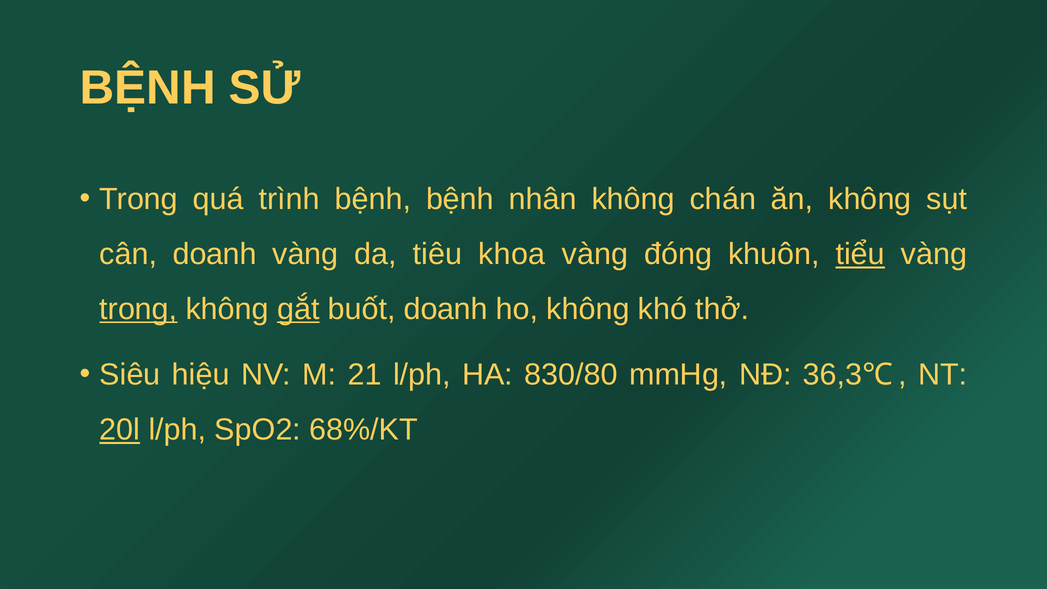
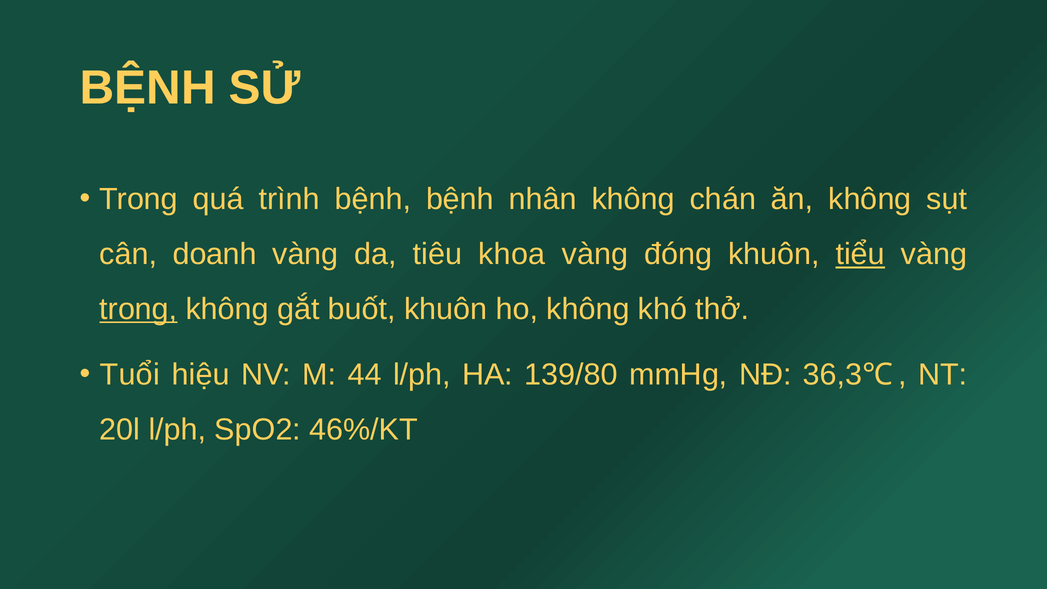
gắt underline: present -> none (298, 309)
buốt doanh: doanh -> khuôn (446, 309)
Siêu: Siêu -> Tuổi (130, 375)
21: 21 -> 44 (365, 375)
830/80: 830/80 -> 139/80 (571, 375)
20l underline: present -> none (120, 430)
68%/KT: 68%/KT -> 46%/KT (364, 430)
